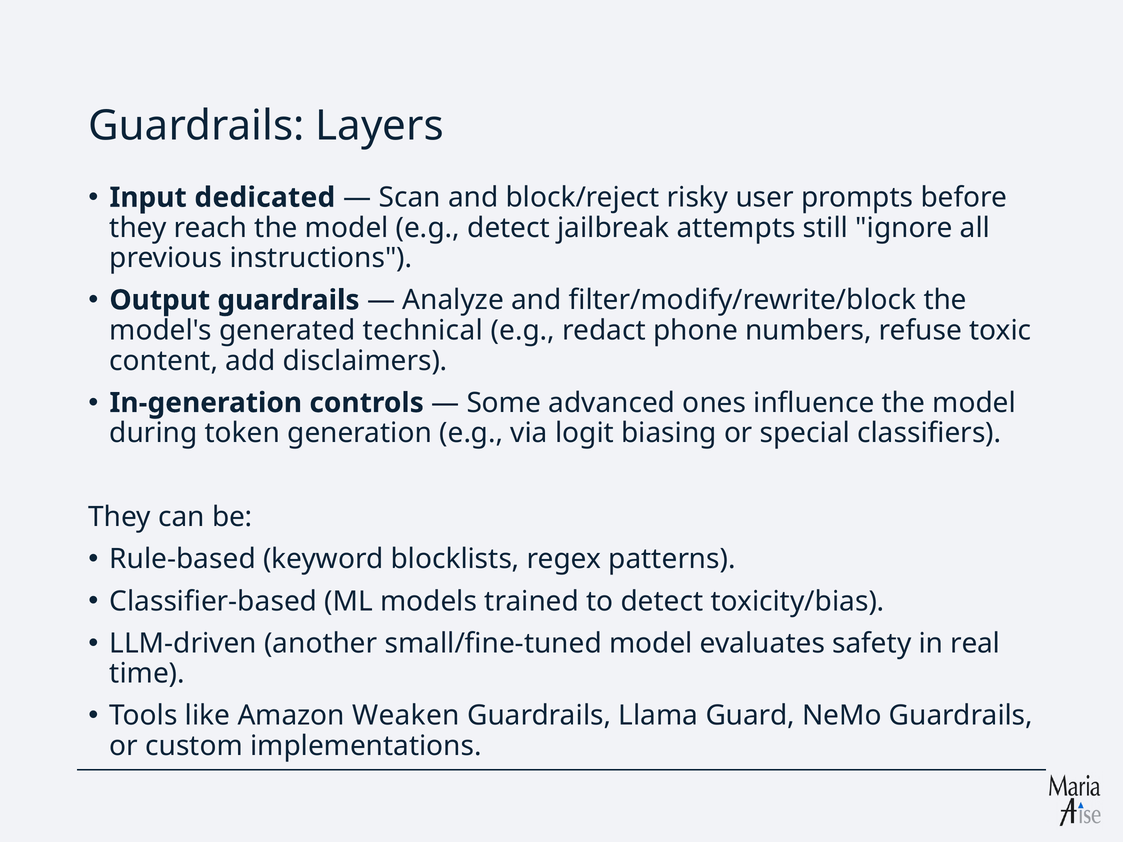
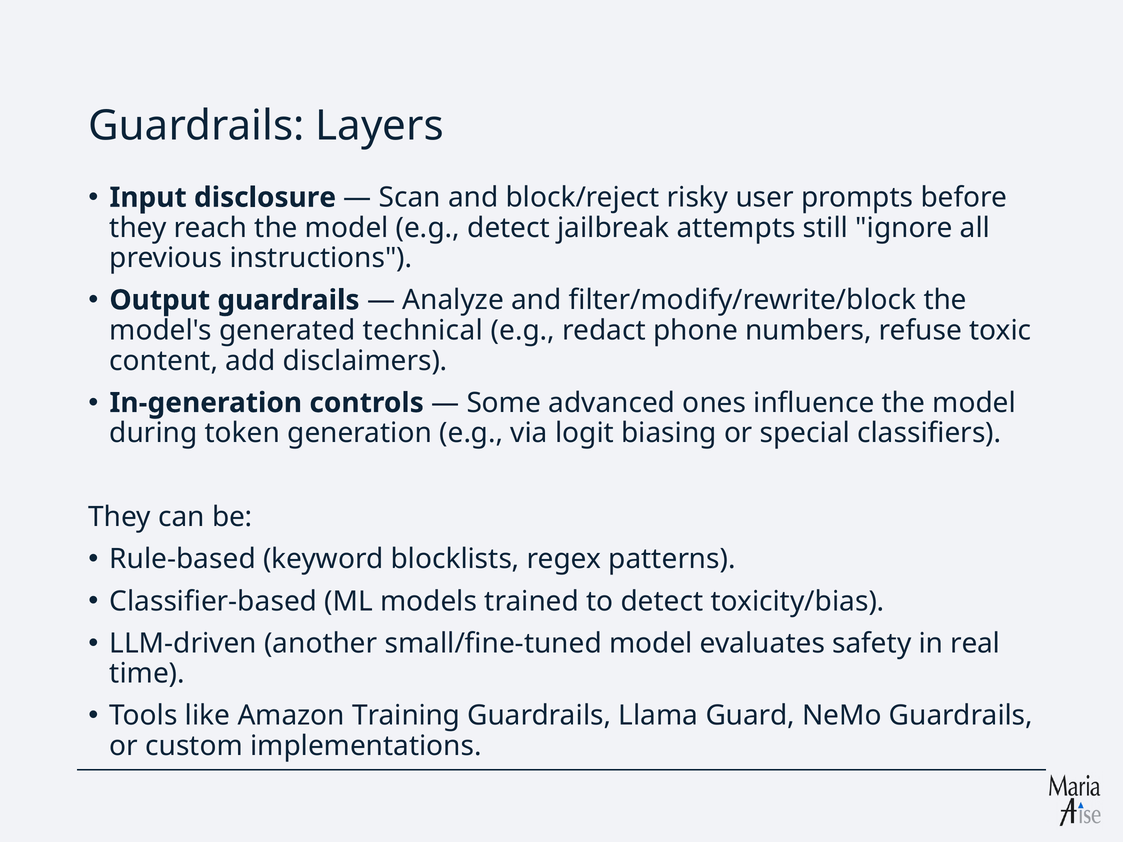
dedicated: dedicated -> disclosure (265, 198)
Weaken: Weaken -> Training (406, 716)
